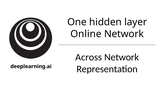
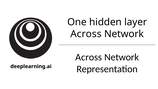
Online: Online -> Across (86, 34)
